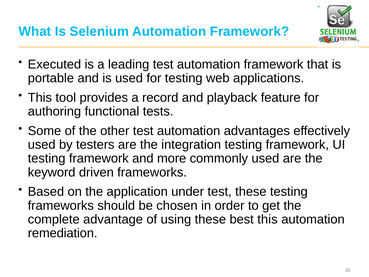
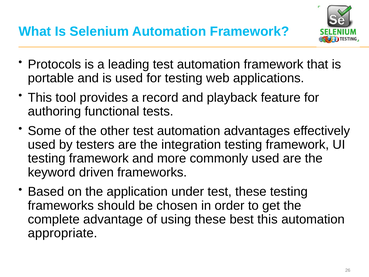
Executed: Executed -> Protocols (54, 64)
remediation: remediation -> appropriate (63, 233)
